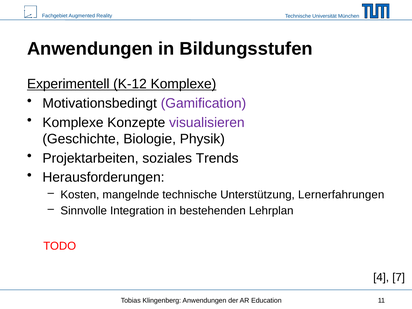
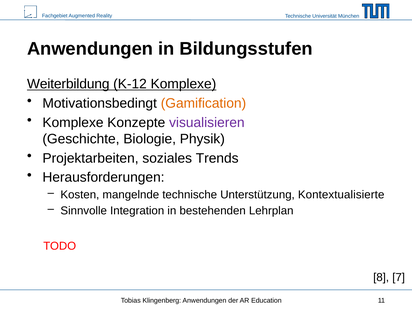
Experimentell: Experimentell -> Weiterbildung (68, 84)
Gamification colour: purple -> orange (203, 103)
Lernerfahrungen: Lernerfahrungen -> Kontextualisierte (341, 195)
4: 4 -> 8 (381, 277)
